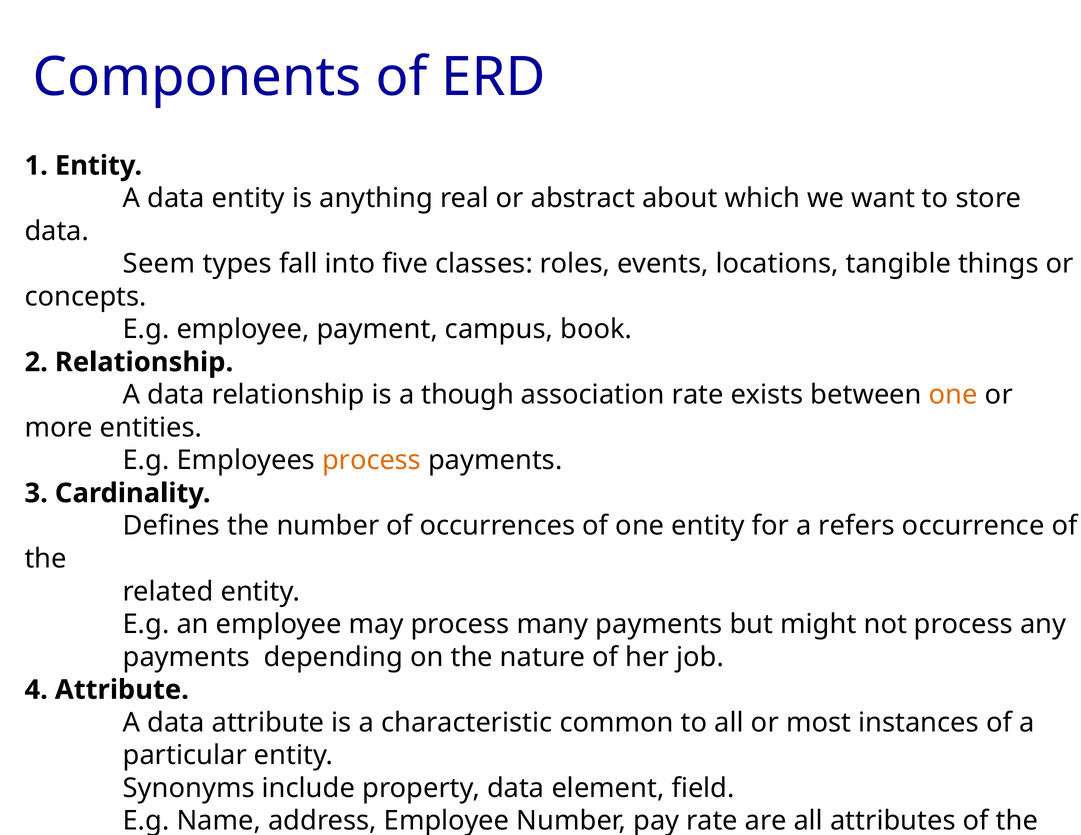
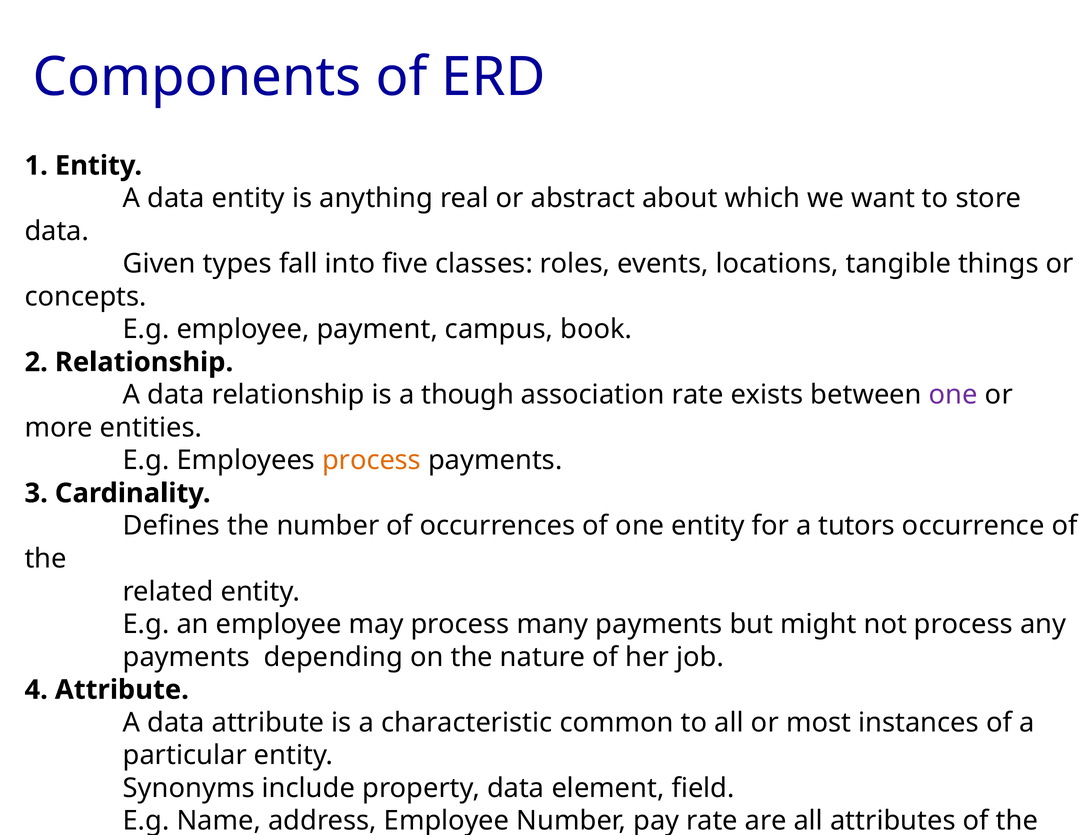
Seem: Seem -> Given (159, 264)
one colour: orange -> purple (953, 395)
refers: refers -> tutors (857, 526)
